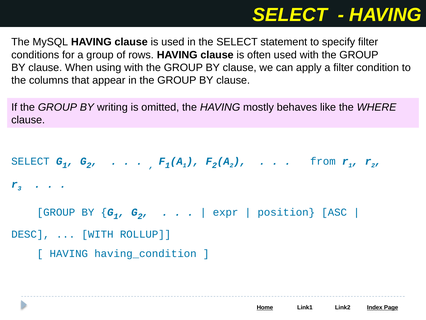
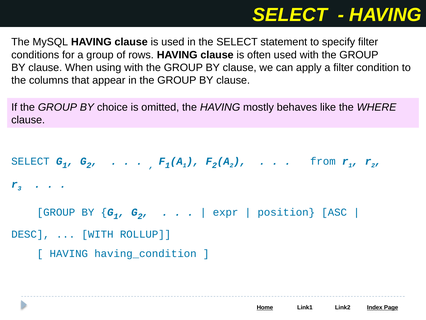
writing: writing -> choice (112, 107)
